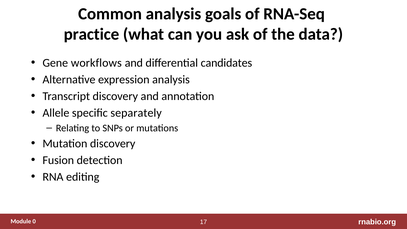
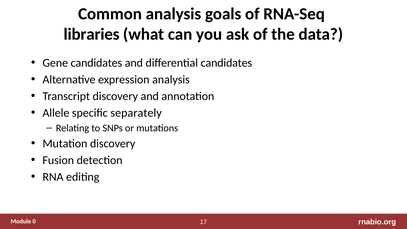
practice: practice -> libraries (92, 34)
Gene workflows: workflows -> candidates (96, 63)
